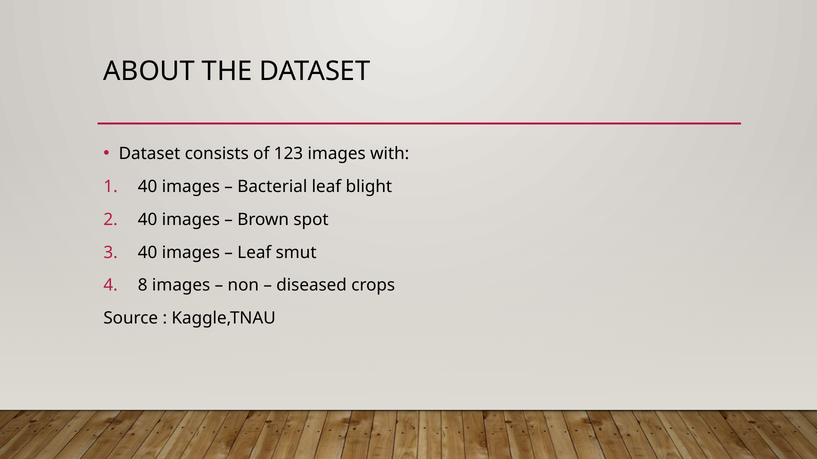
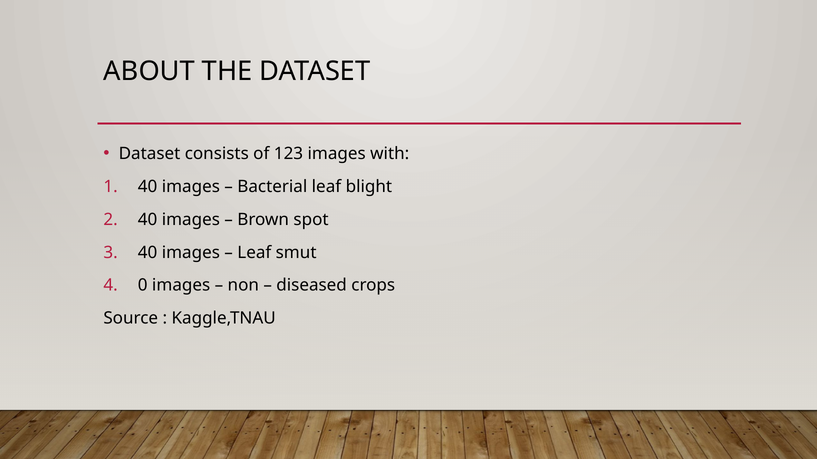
8: 8 -> 0 (143, 286)
